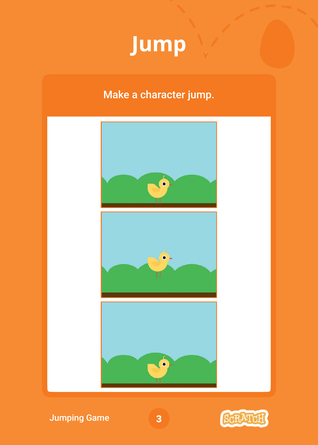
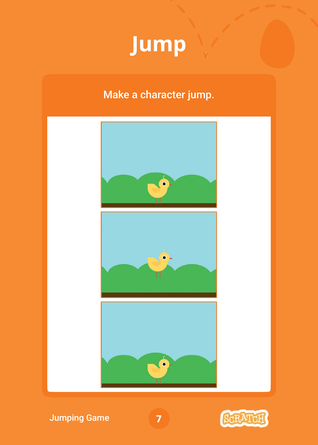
3: 3 -> 7 (159, 419)
